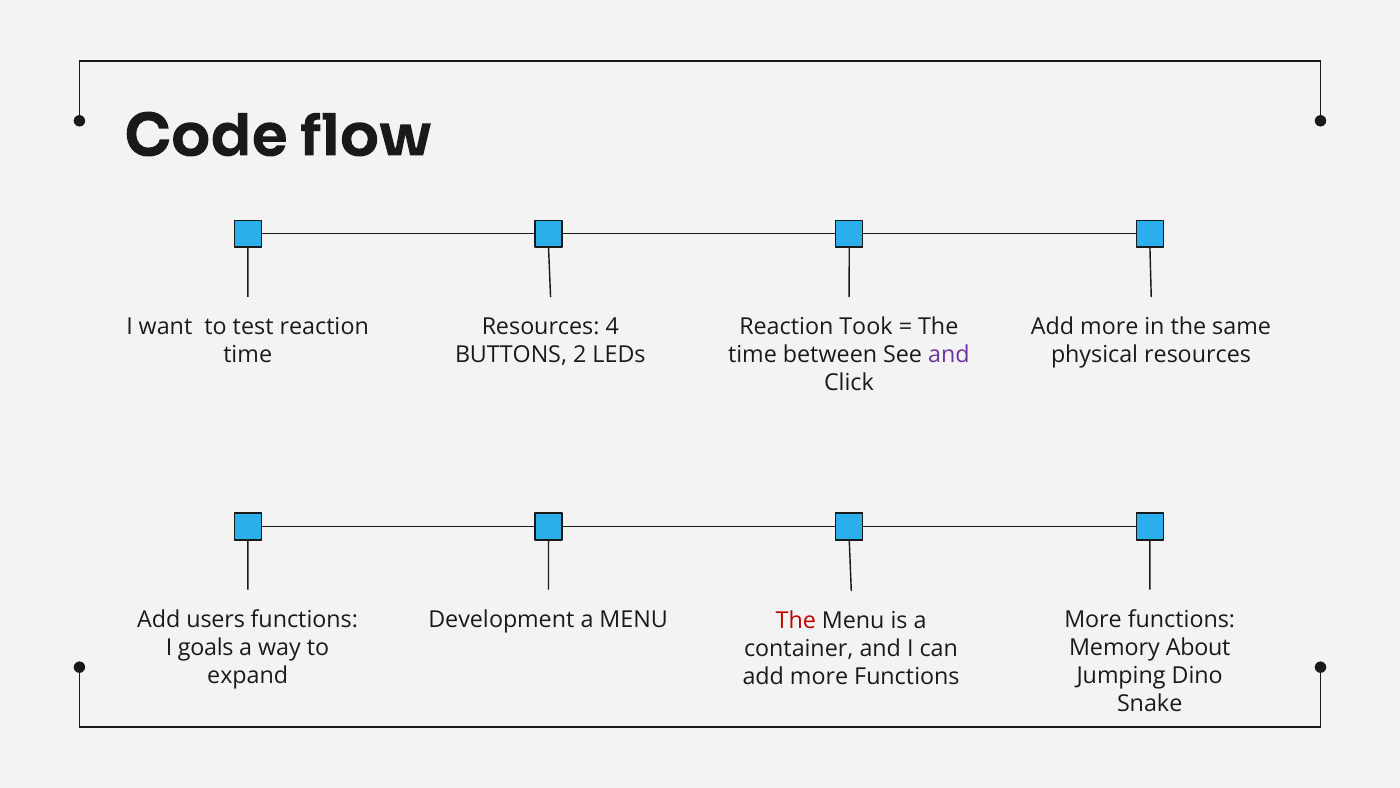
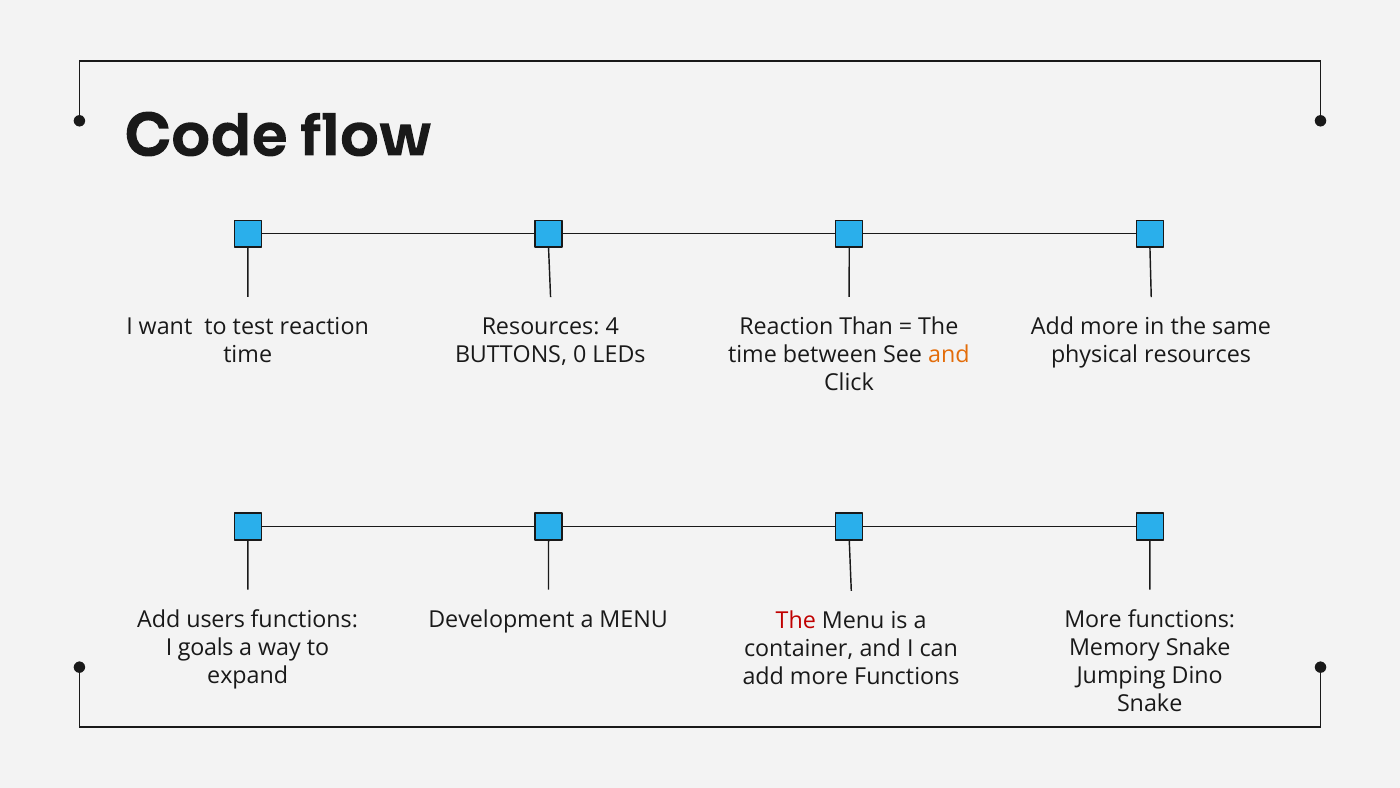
Took: Took -> Than (866, 326)
2: 2 -> 0 (580, 354)
and colour: purple -> orange (949, 354)
Memory About: About -> Snake (1198, 647)
